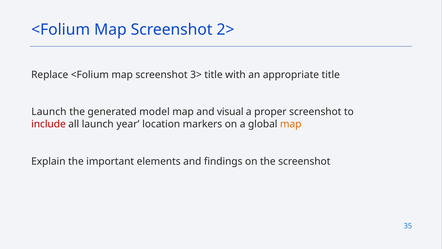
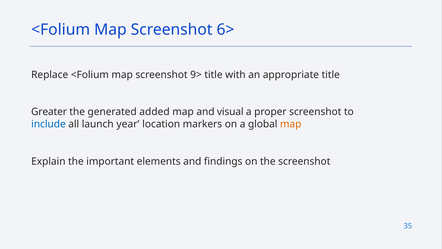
2>: 2> -> 6> (225, 30)
3>: 3> -> 9> (196, 75)
Launch: Launch -> Greater (49, 112)
model: model -> added (154, 112)
include colour: red -> blue (48, 124)
